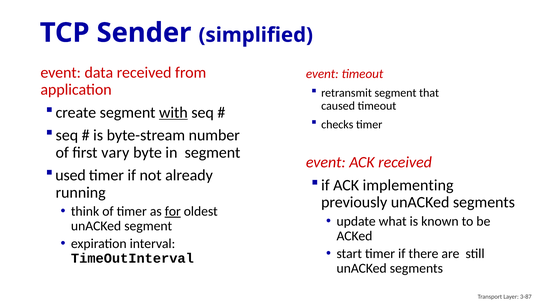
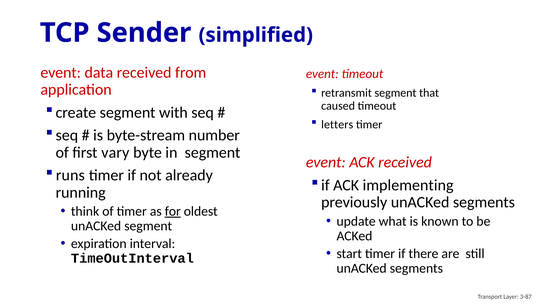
with underline: present -> none (173, 113)
checks: checks -> letters (337, 124)
used: used -> runs (70, 175)
